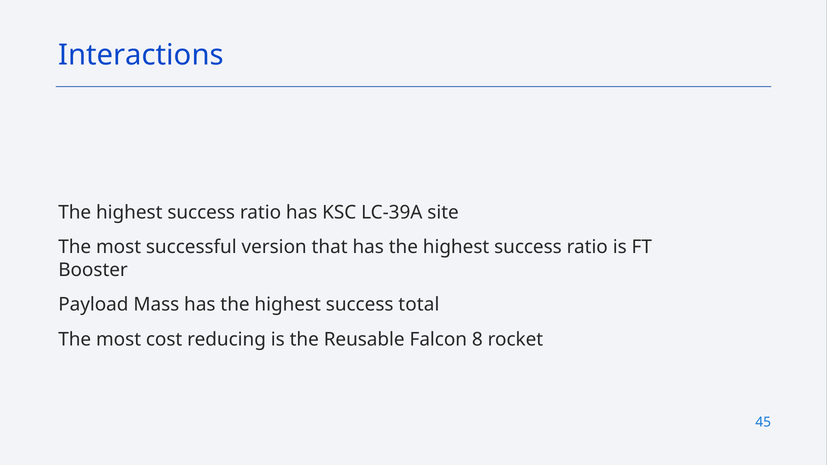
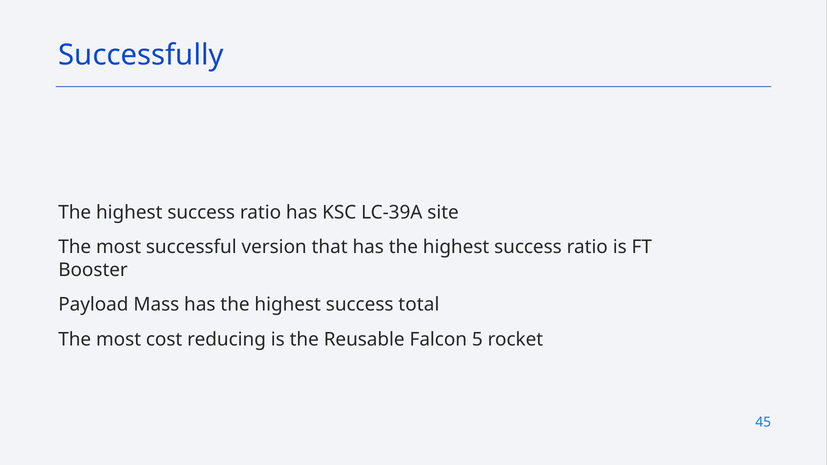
Interactions: Interactions -> Successfully (141, 55)
8: 8 -> 5 (477, 339)
